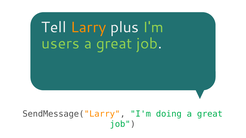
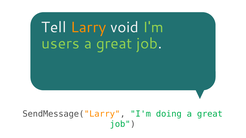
plus: plus -> void (125, 27)
